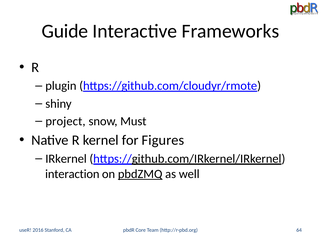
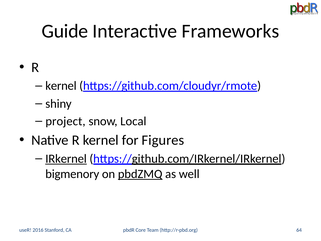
plugin: plugin -> kernel (61, 86)
Must: Must -> Local (133, 121)
IRkernel underline: none -> present (66, 158)
interaction: interaction -> bigmenory (72, 174)
